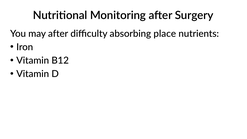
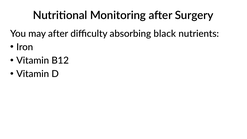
place: place -> black (165, 34)
